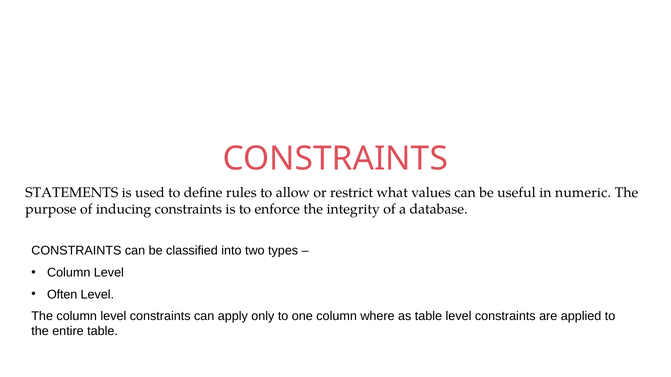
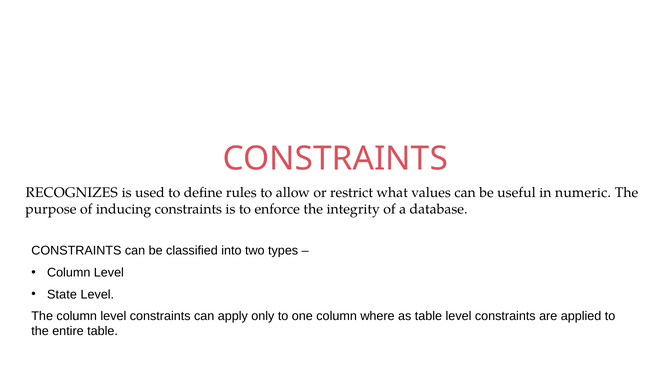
STATEMENTS: STATEMENTS -> RECOGNIZES (72, 193)
Often: Often -> State (62, 295)
